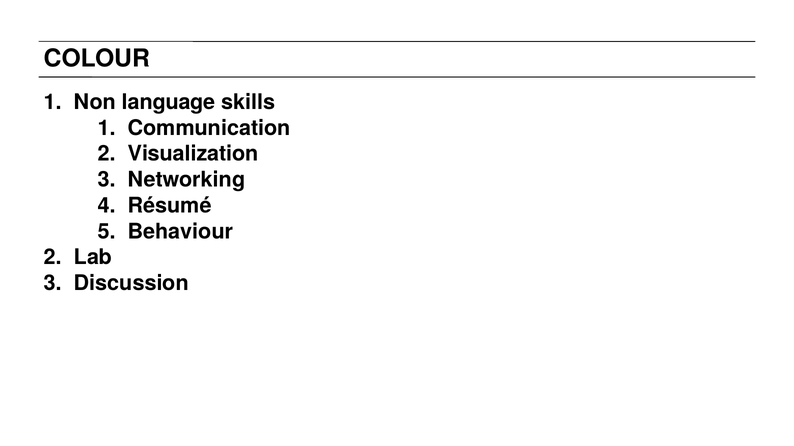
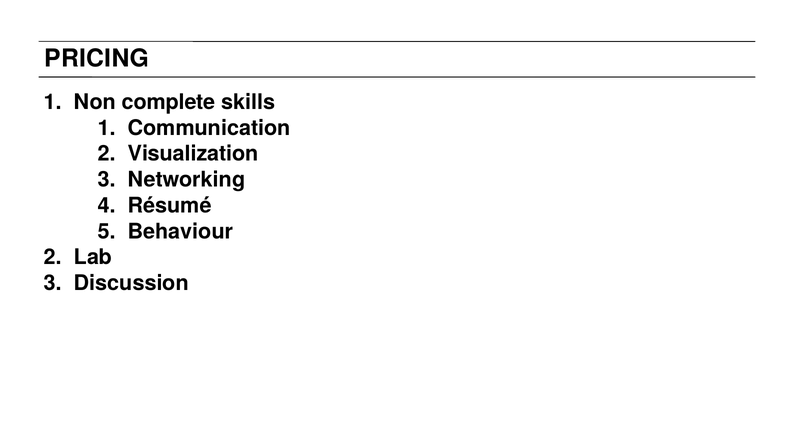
COLOUR: COLOUR -> PRICING (97, 59)
language: language -> complete (169, 102)
